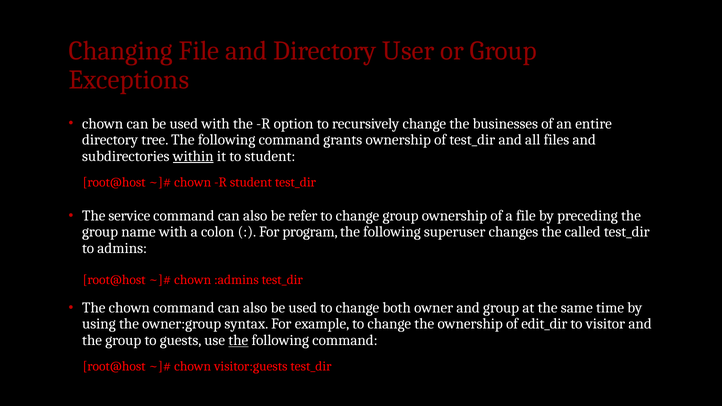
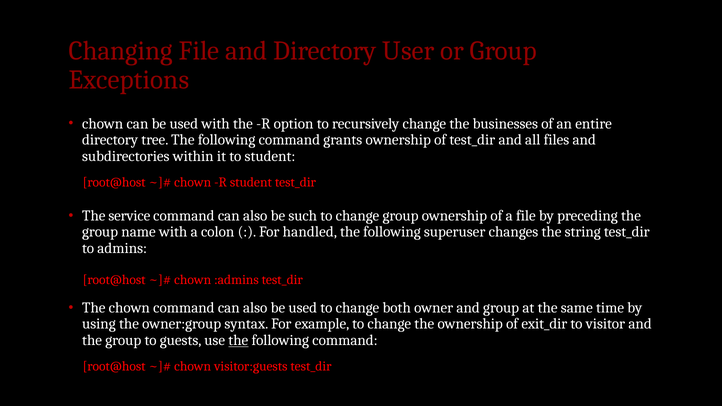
within underline: present -> none (193, 156)
refer: refer -> such (303, 216)
program: program -> handled (310, 232)
called: called -> string (583, 232)
edit_dir: edit_dir -> exit_dir (544, 324)
